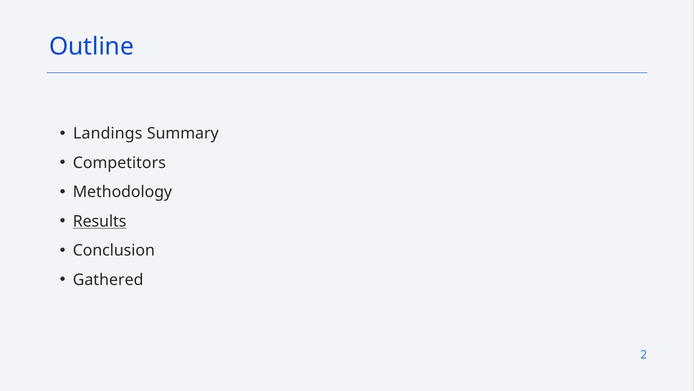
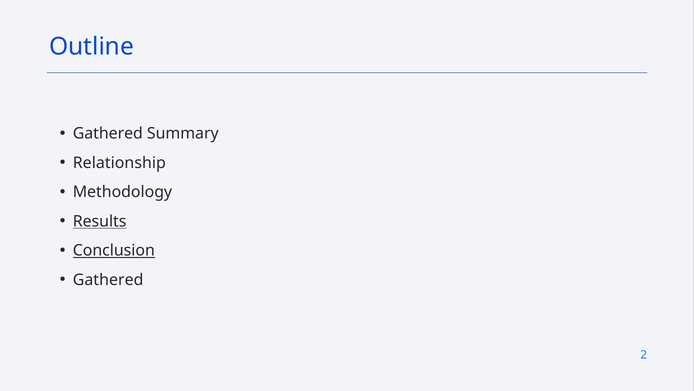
Landings: Landings -> Gathered (108, 134)
Competitors: Competitors -> Relationship (119, 163)
Conclusion underline: none -> present (114, 250)
